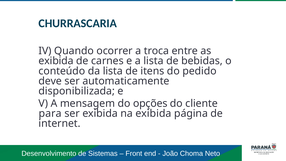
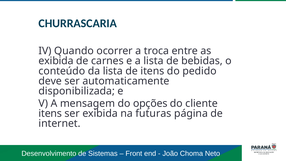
para: para -> itens (50, 113)
na exibida: exibida -> futuras (153, 113)
